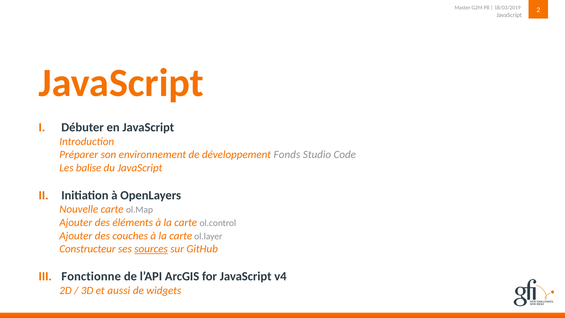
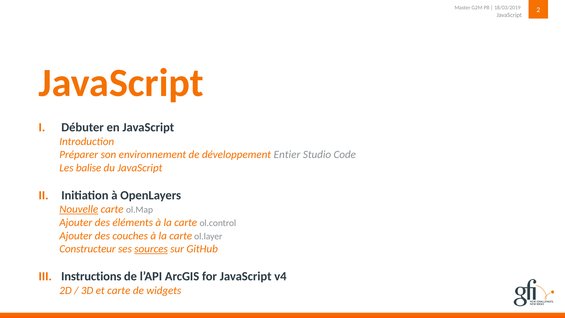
Fonds: Fonds -> Entier (287, 155)
Nouvelle underline: none -> present (79, 209)
Fonctionne: Fonctionne -> Instructions (91, 276)
et aussi: aussi -> carte (119, 290)
